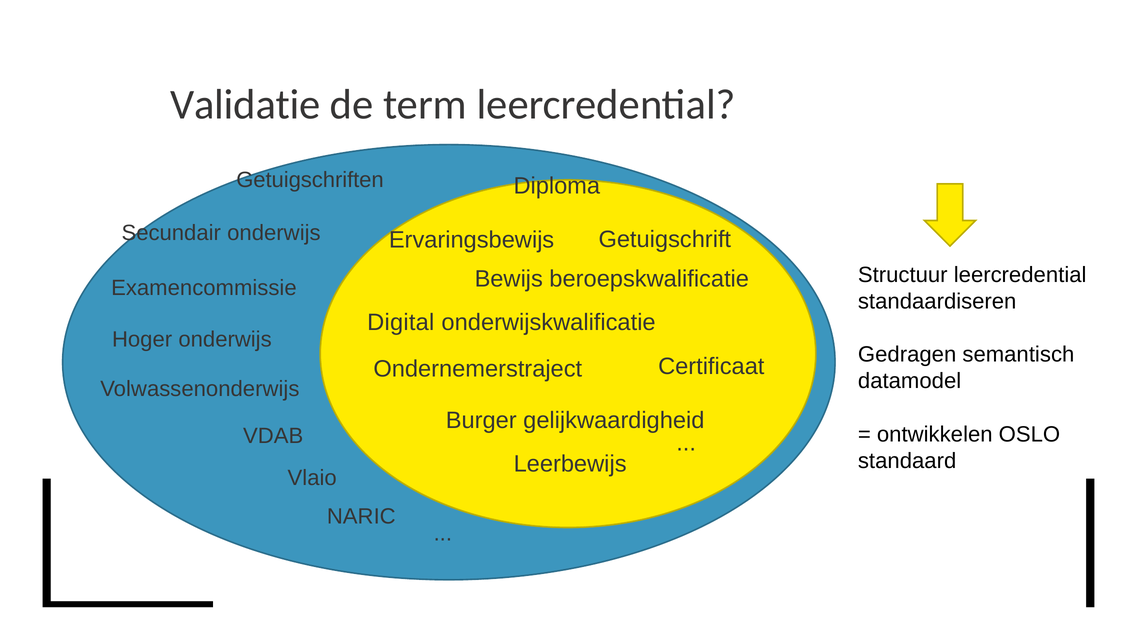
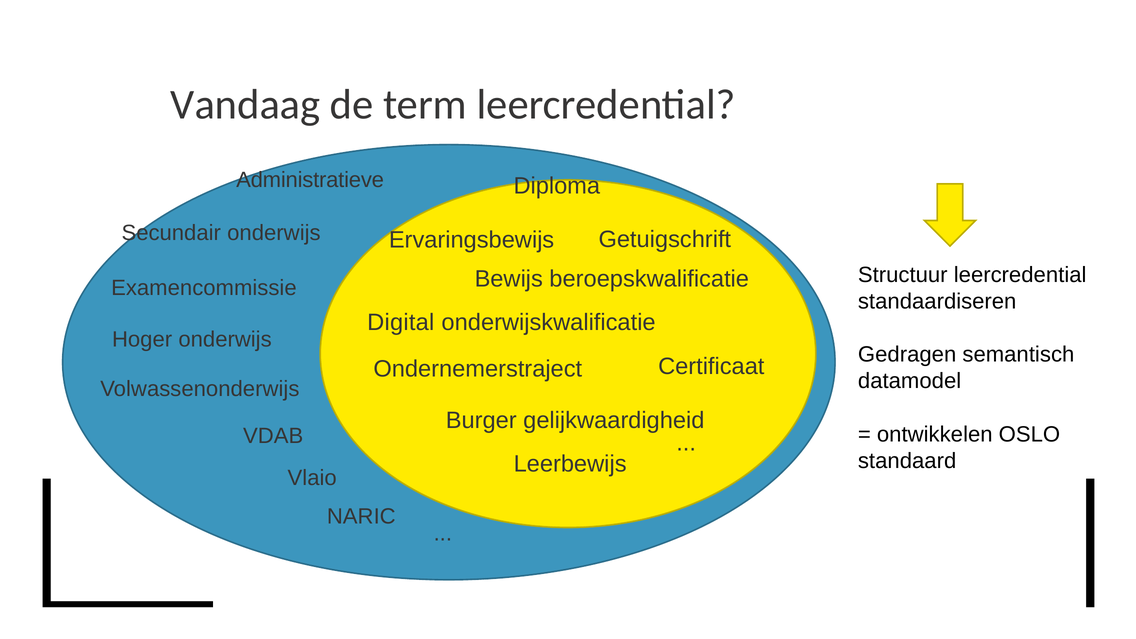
Validatie: Validatie -> Vandaag (245, 105)
Getuigschriften: Getuigschriften -> Administratieve (310, 180)
